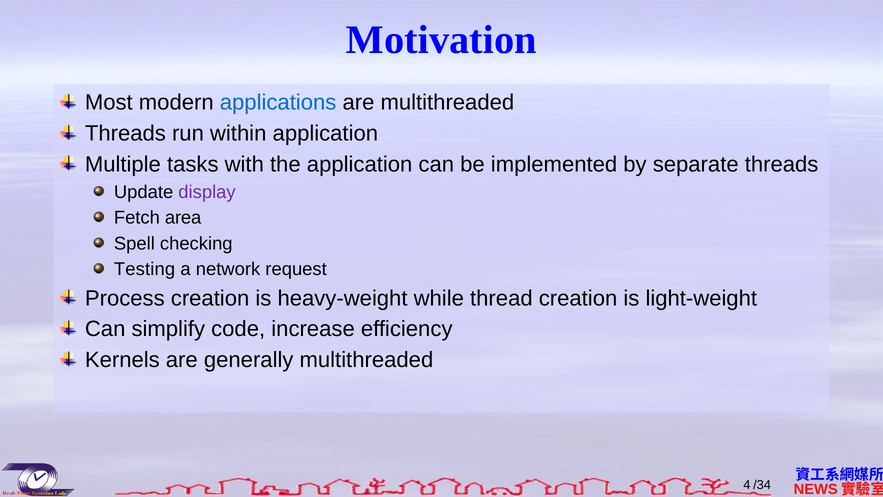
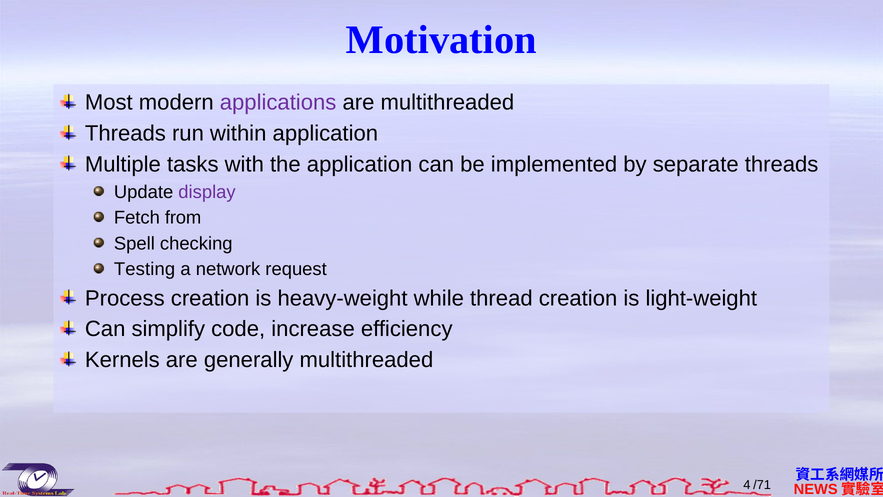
applications colour: blue -> purple (278, 102)
area: area -> from (183, 218)
/34: /34 -> /71 (762, 484)
